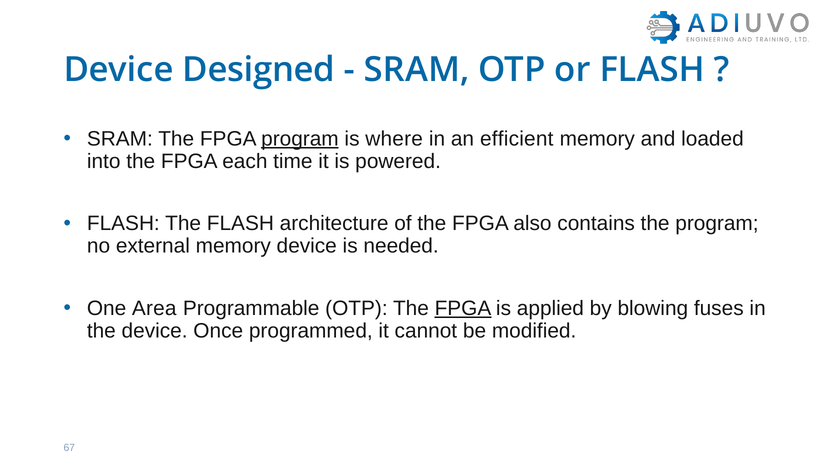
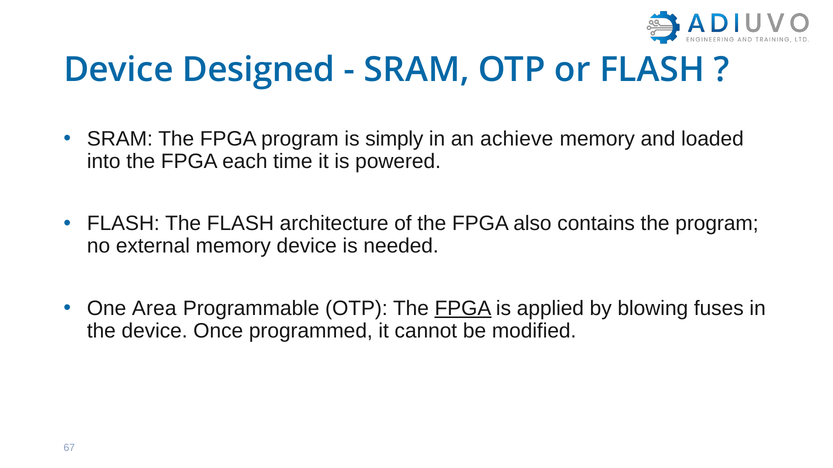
program underline: present -> none (300, 139)
where: where -> simply (394, 139)
efficient: efficient -> achieve (517, 139)
